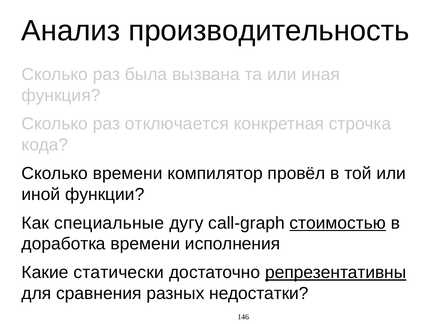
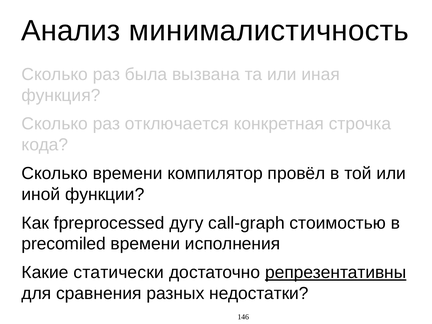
производительность: производительность -> минималистичность (269, 31)
специальные: специальные -> fpreprocessed (109, 223)
стоимостью underline: present -> none (338, 223)
доработка: доработка -> precomiled (64, 244)
